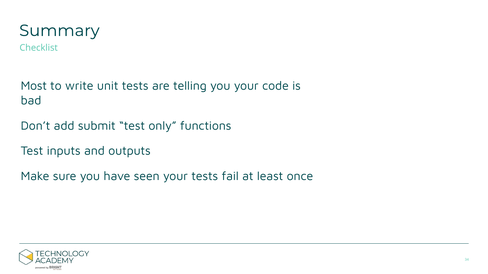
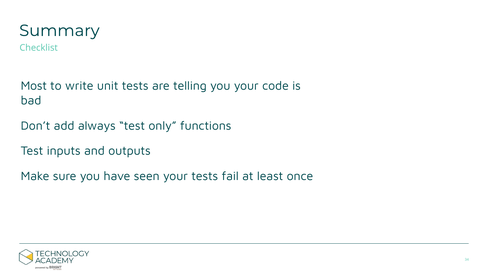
submit: submit -> always (97, 126)
